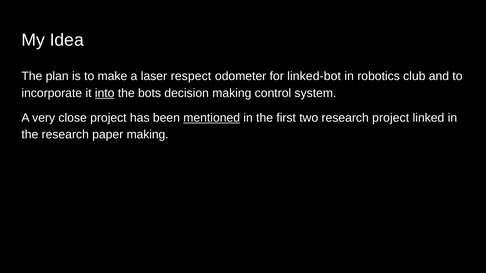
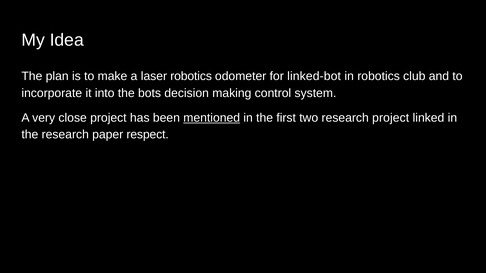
laser respect: respect -> robotics (191, 76)
into underline: present -> none (105, 93)
paper making: making -> respect (148, 135)
